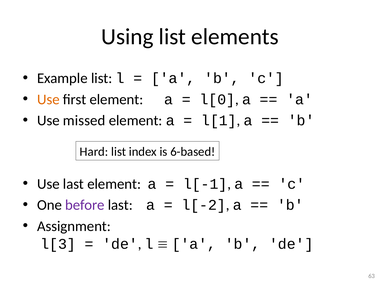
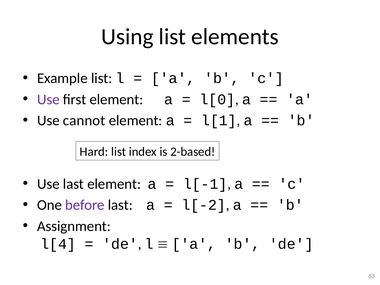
Use colour: orange -> purple (48, 99)
missed: missed -> cannot (84, 121)
6-based: 6-based -> 2-based (193, 152)
l[3: l[3 -> l[4 (58, 244)
